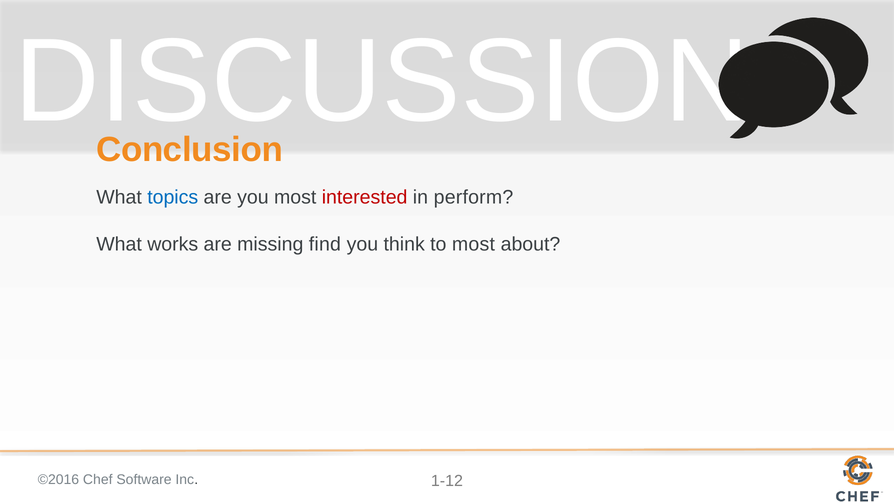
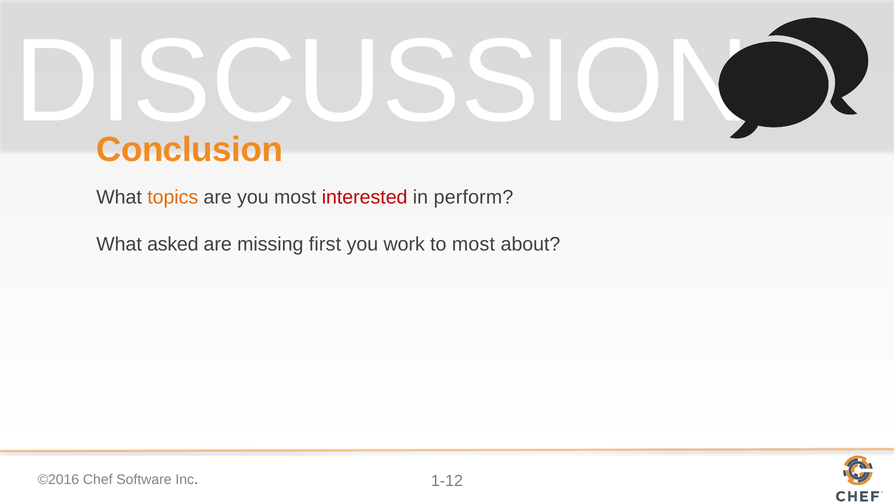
topics colour: blue -> orange (173, 197)
works: works -> asked (173, 244)
find: find -> first (325, 244)
think: think -> work (404, 244)
